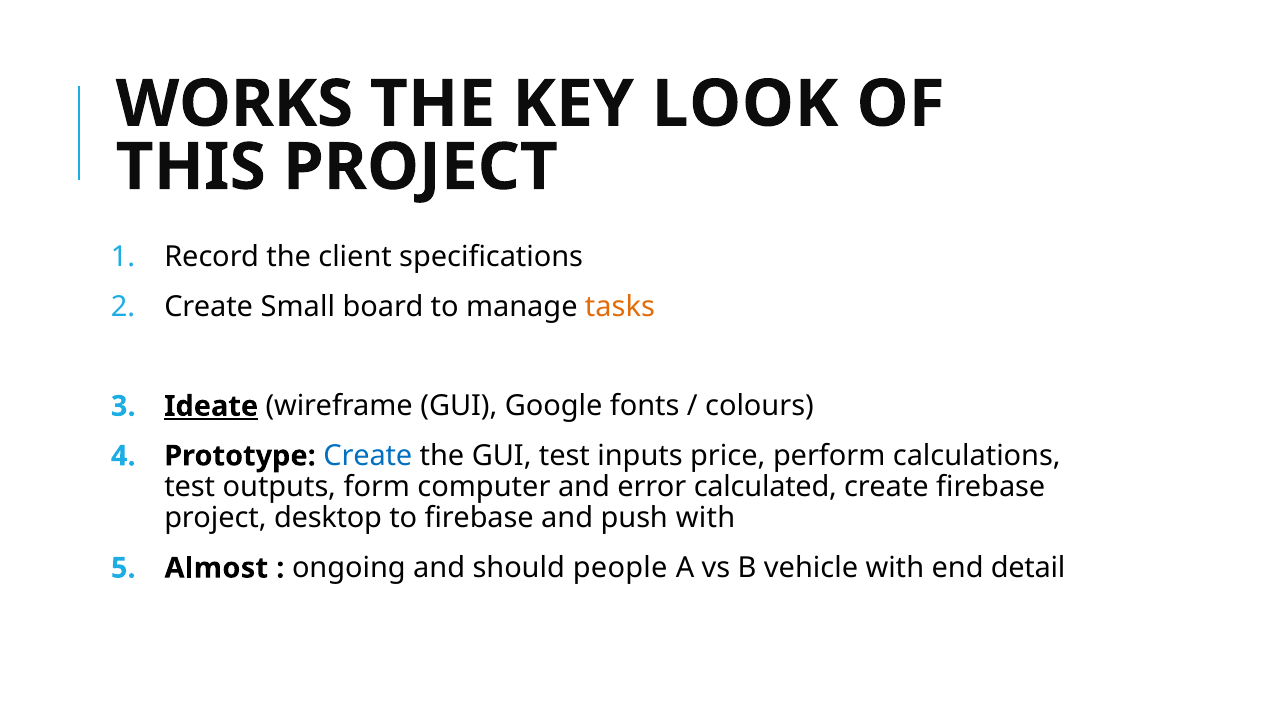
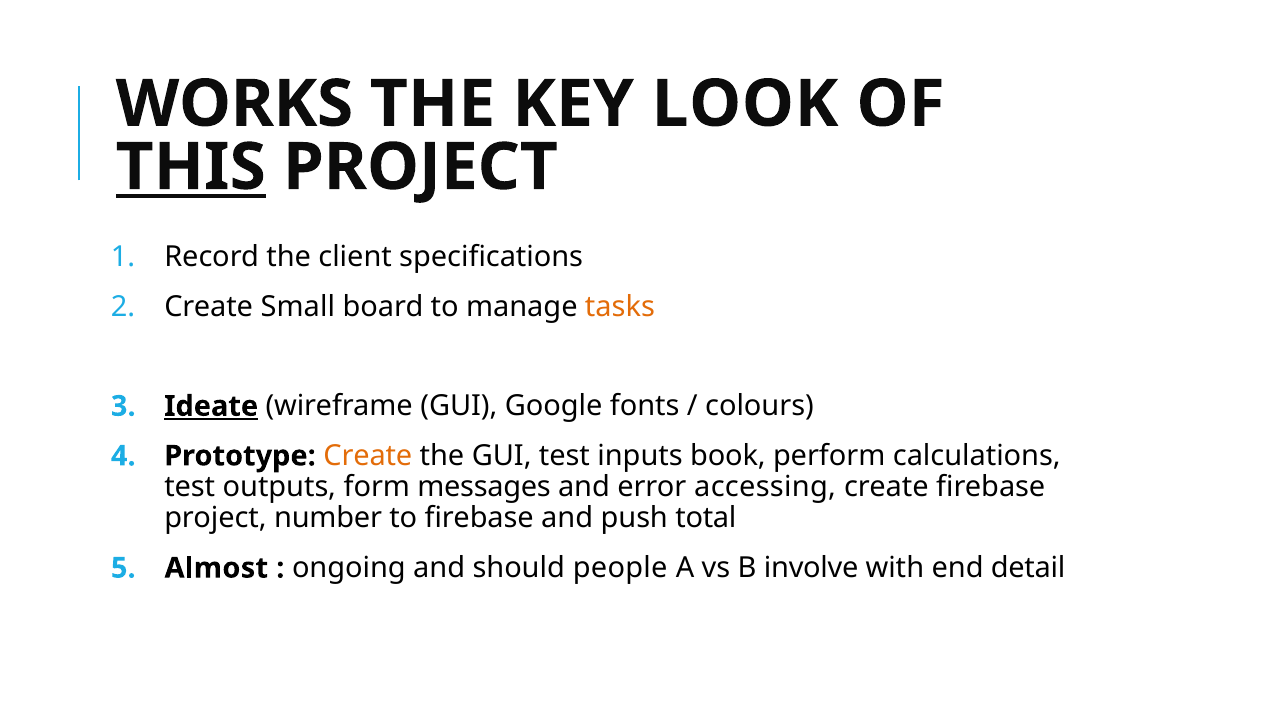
THIS underline: none -> present (191, 167)
Create colour: blue -> orange (368, 456)
price: price -> book (728, 456)
computer: computer -> messages (484, 487)
calculated: calculated -> accessing (765, 487)
desktop: desktop -> number (328, 518)
push with: with -> total (706, 518)
vehicle: vehicle -> involve (811, 568)
